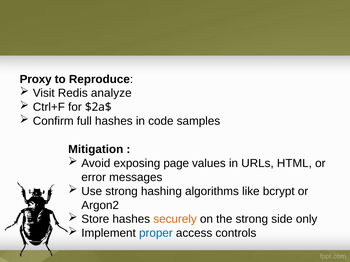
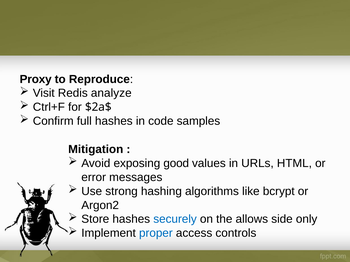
page: page -> good (176, 164)
securely colour: orange -> blue (175, 220)
the strong: strong -> allows (252, 220)
